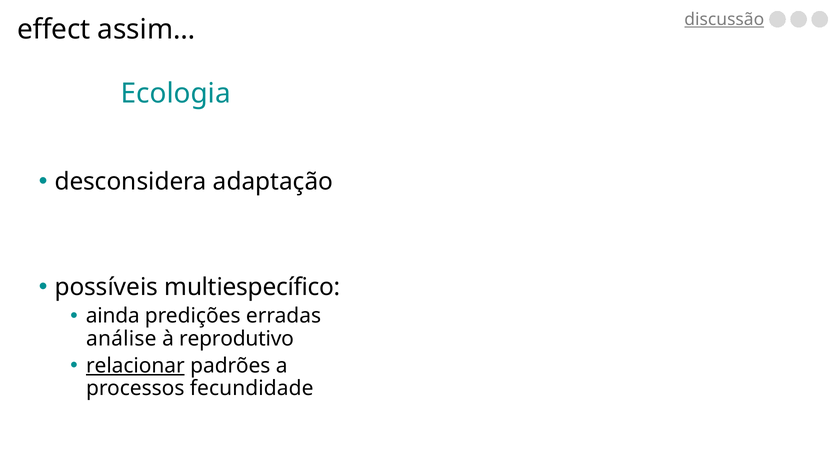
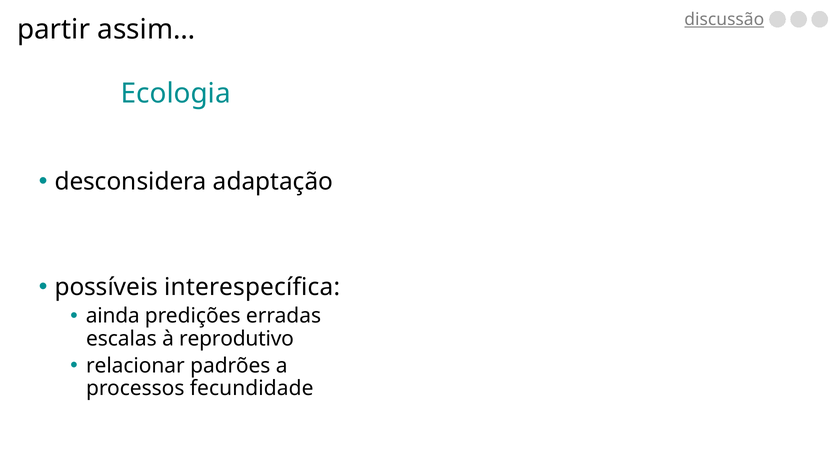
effect: effect -> partir (54, 30)
multiespecífico: multiespecífico -> interespecífica (252, 287)
análise: análise -> escalas (121, 338)
relacionar underline: present -> none (135, 365)
